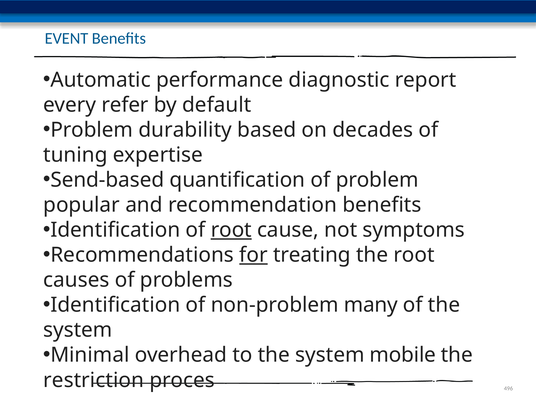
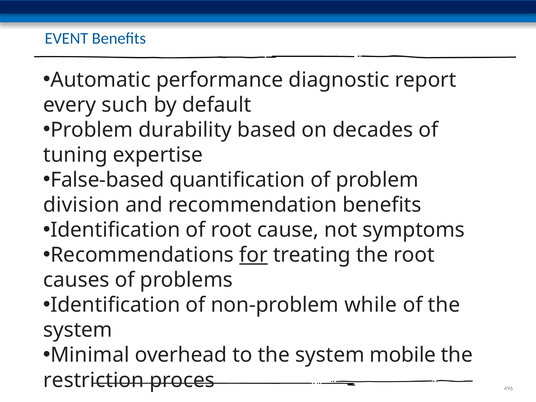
refer: refer -> such (125, 105)
Send-based: Send-based -> False-based (107, 180)
popular: popular -> division (81, 205)
root underline: present -> none (231, 230)
many: many -> while (371, 305)
